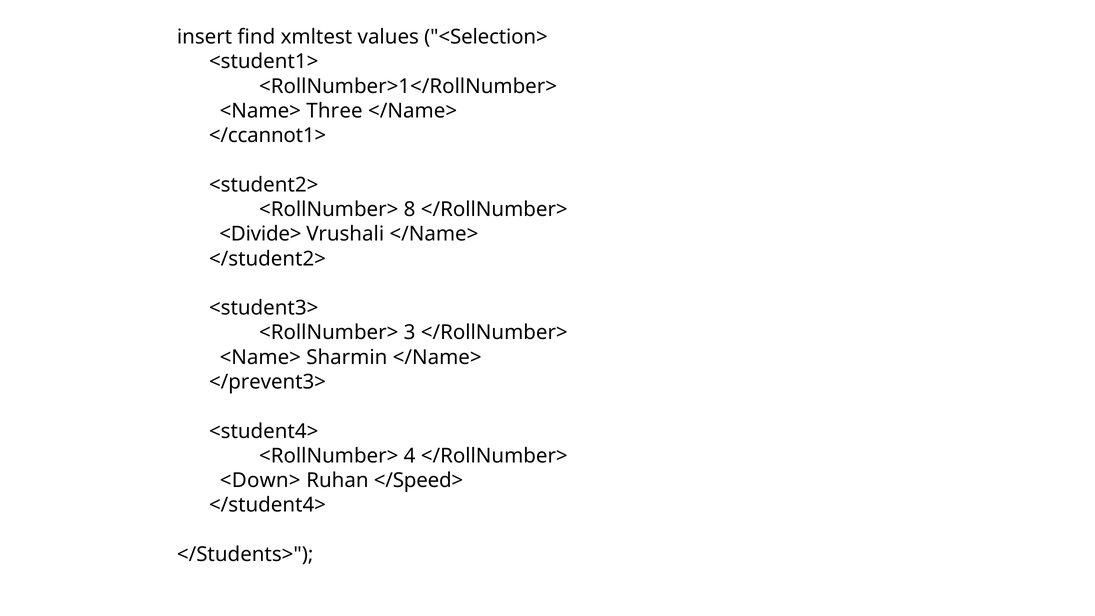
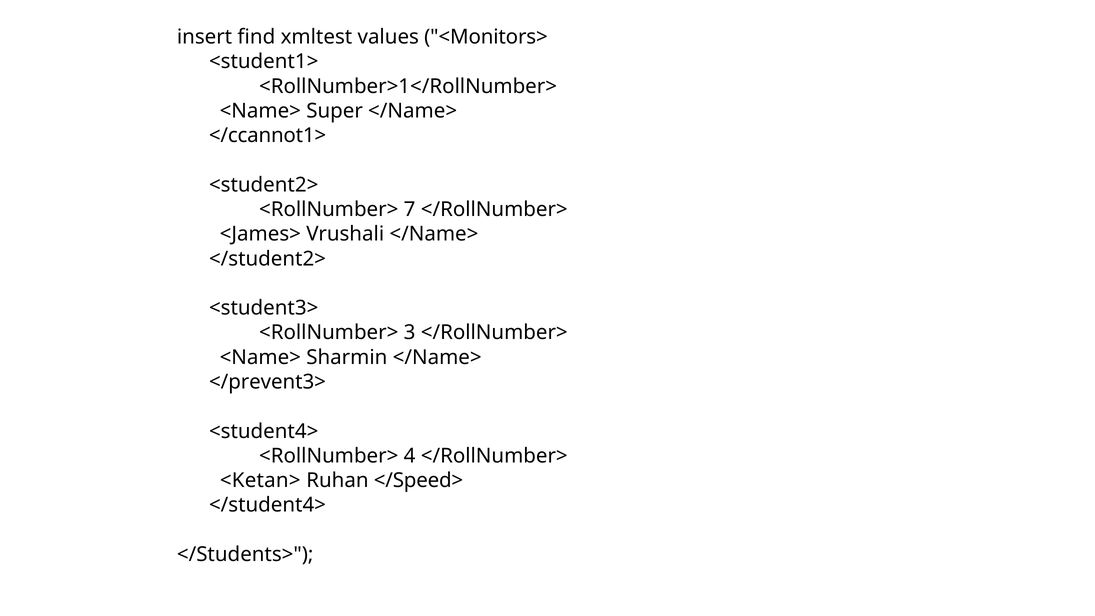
<Selection>: <Selection> -> <Monitors> (486, 37)
Three: Three -> Super (335, 111)
8: 8 -> 7 (410, 209)
<Divide>: <Divide> -> <James> (260, 234)
<Down>: <Down> -> <Ketan> (260, 480)
